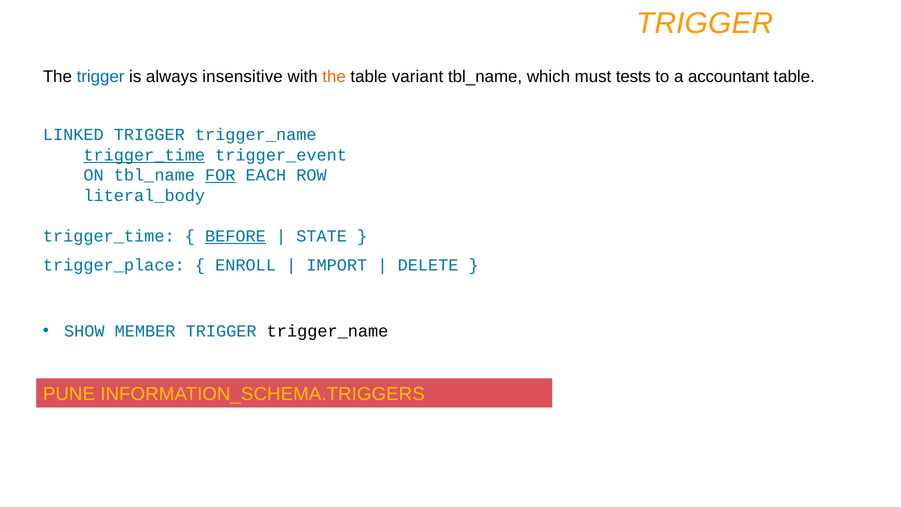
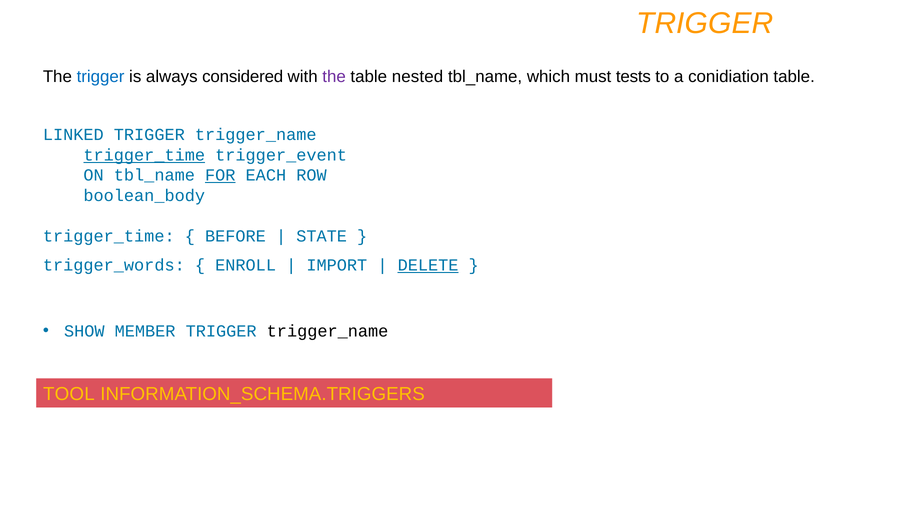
insensitive: insensitive -> considered (243, 77)
the colour: orange -> purple (334, 77)
variant: variant -> nested (417, 77)
accountant: accountant -> conidiation (729, 77)
literal_body: literal_body -> boolean_body (144, 195)
BEFORE underline: present -> none (235, 236)
trigger_place: trigger_place -> trigger_words (114, 265)
DELETE underline: none -> present (428, 265)
PUNE: PUNE -> TOOL (69, 394)
